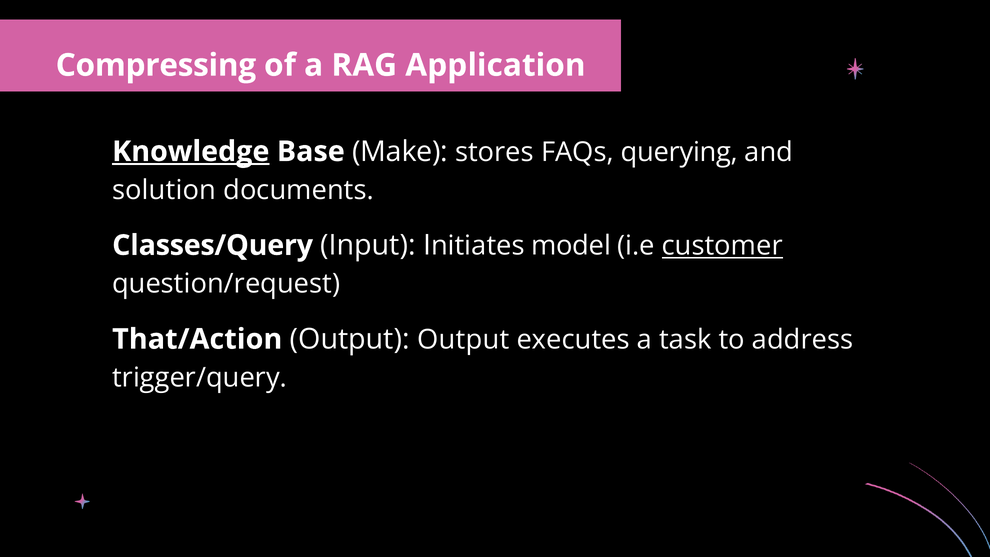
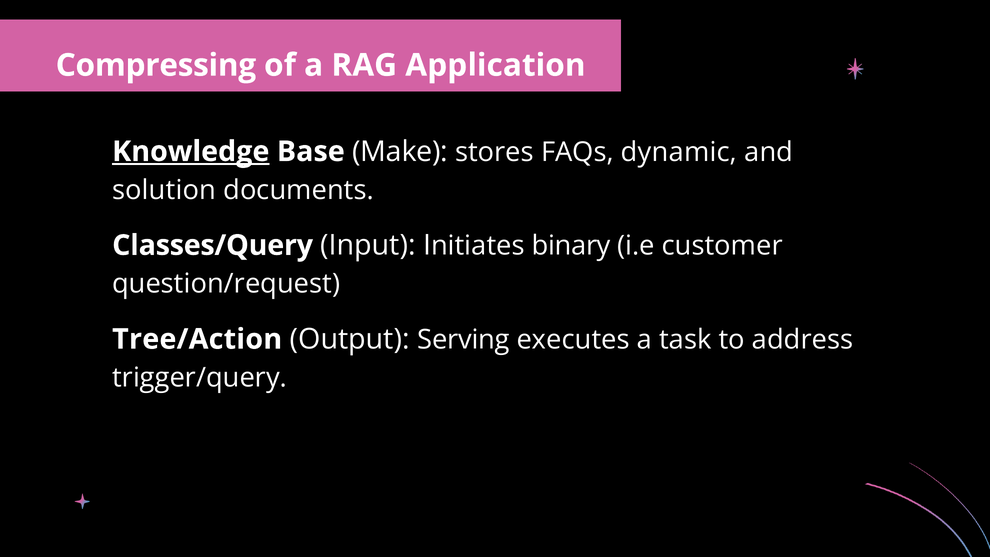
querying: querying -> dynamic (679, 152)
model: model -> binary (571, 246)
customer underline: present -> none (722, 246)
That/Action: That/Action -> Tree/Action (197, 339)
Output Output: Output -> Serving (464, 340)
